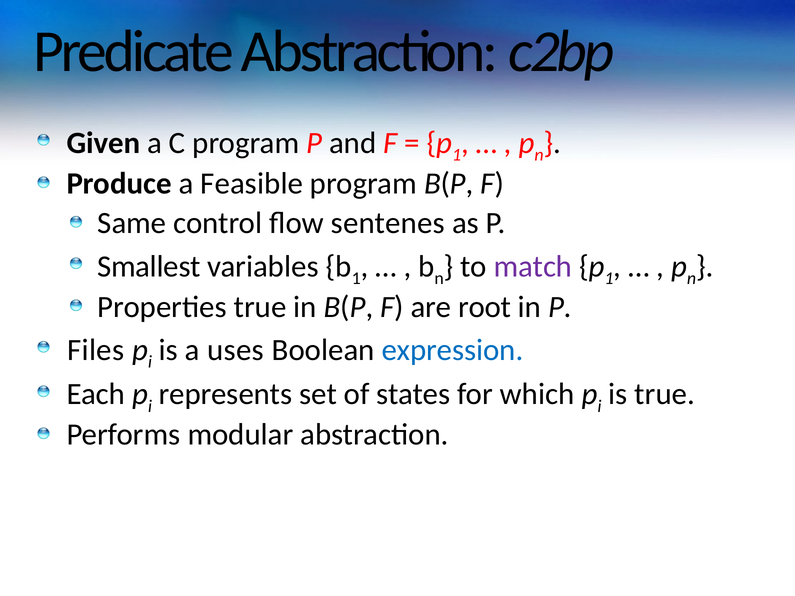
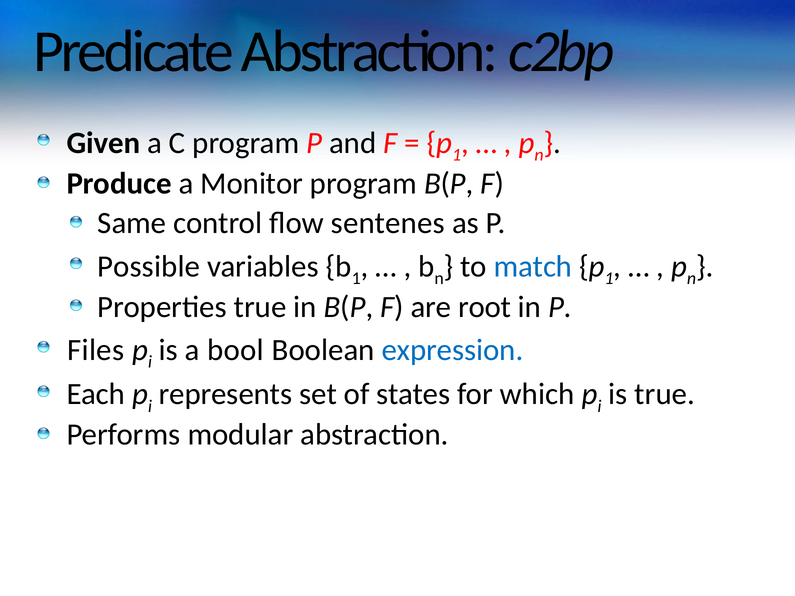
Feasible: Feasible -> Monitor (252, 184)
Smallest: Smallest -> Possible (149, 266)
match colour: purple -> blue (533, 266)
uses: uses -> bool (236, 350)
